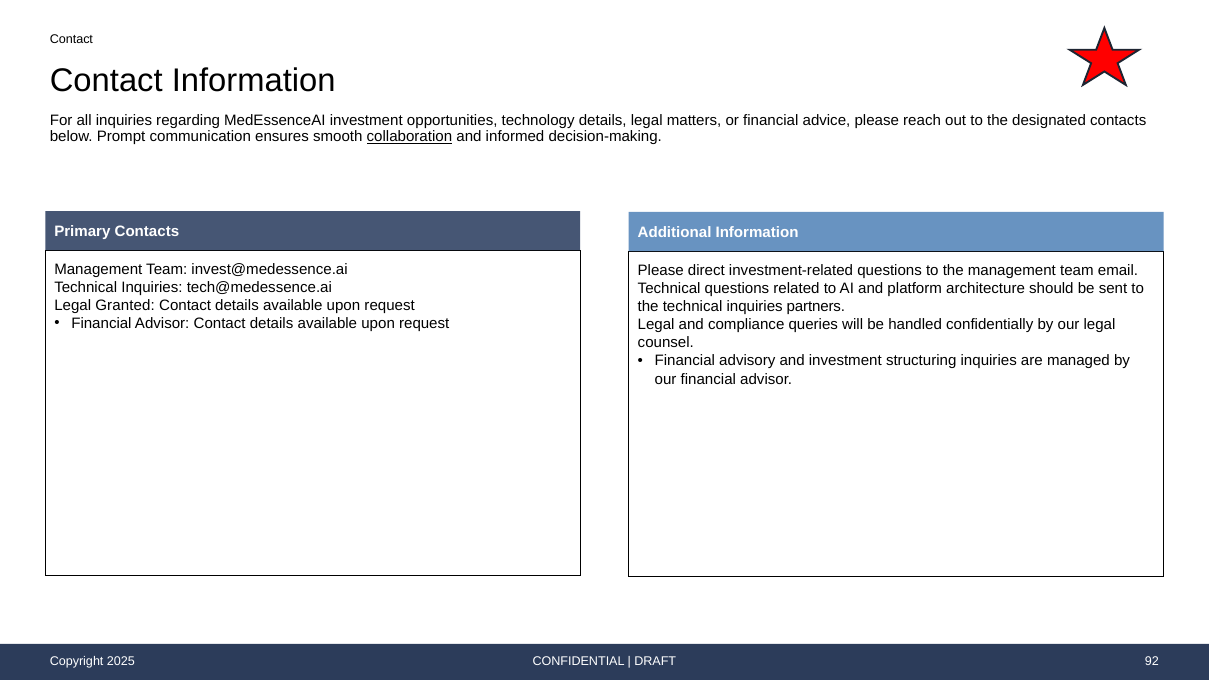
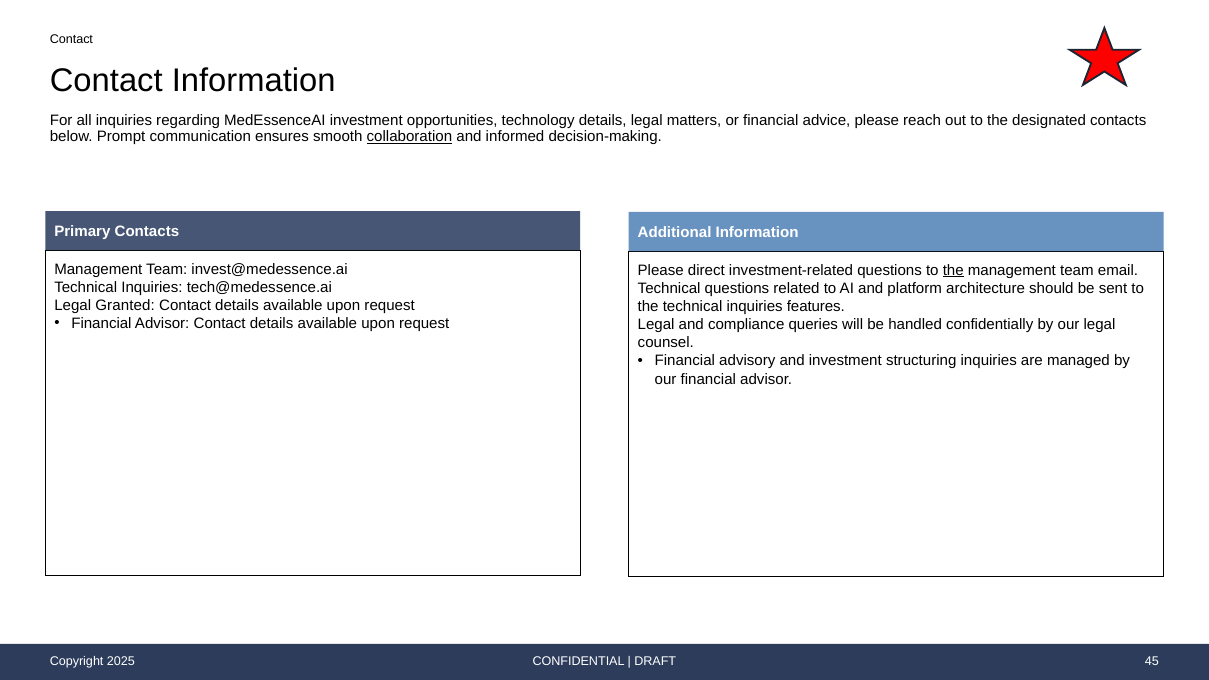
the underline: none -> present (953, 270)
partners: partners -> features (816, 307)
92: 92 -> 45 (1152, 662)
